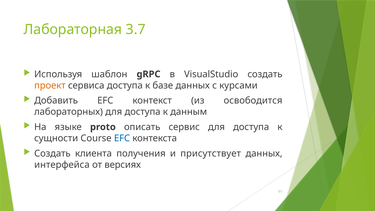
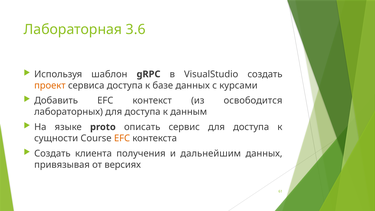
3.7: 3.7 -> 3.6 (136, 30)
EFC colour: blue -> orange (122, 138)
присутствует: присутствует -> дальнейшим (211, 153)
интерфейса: интерфейса -> привязывая (62, 165)
